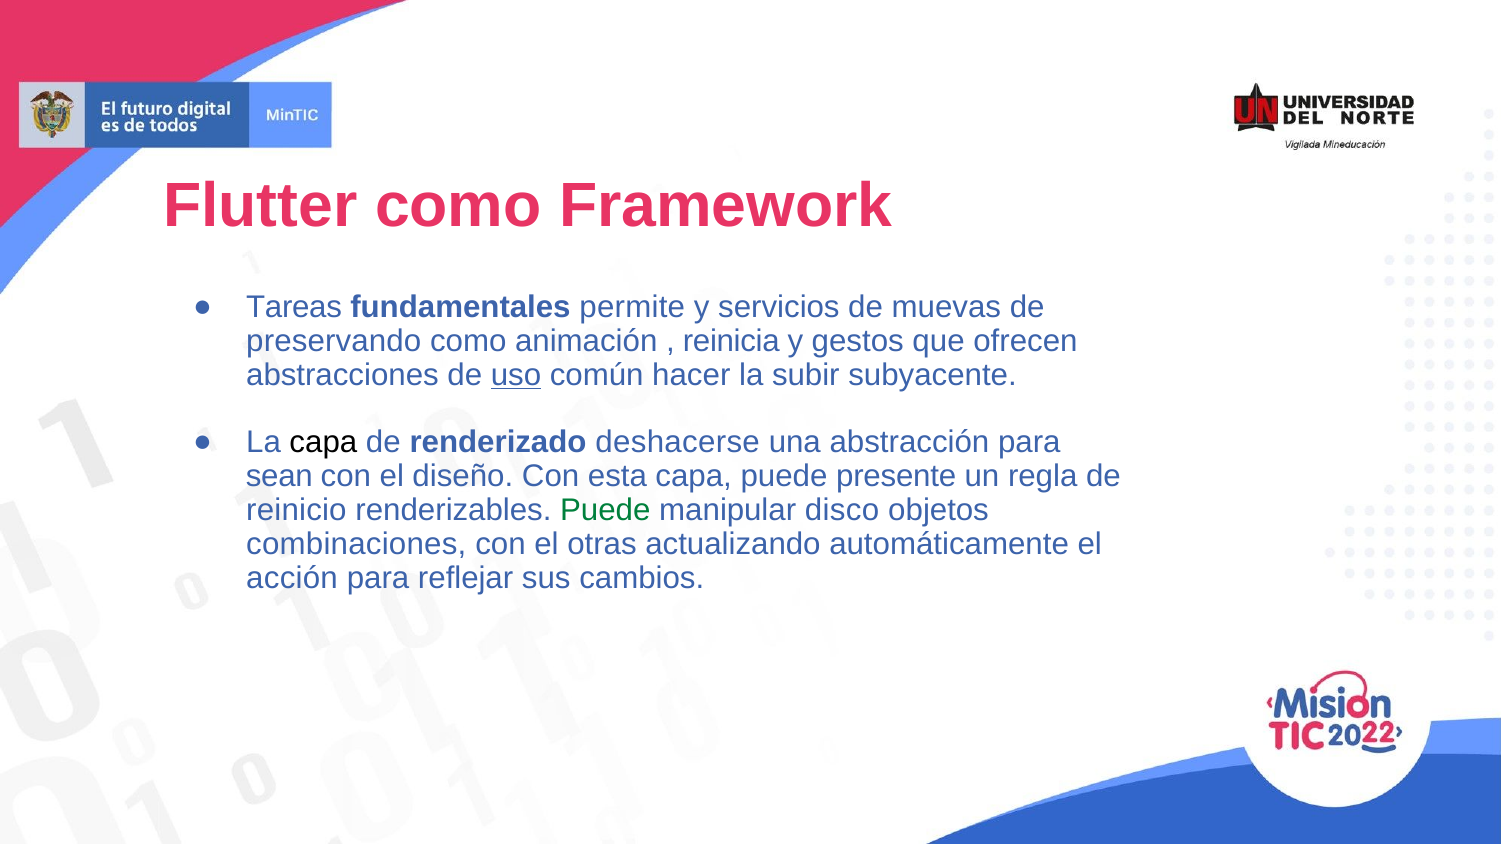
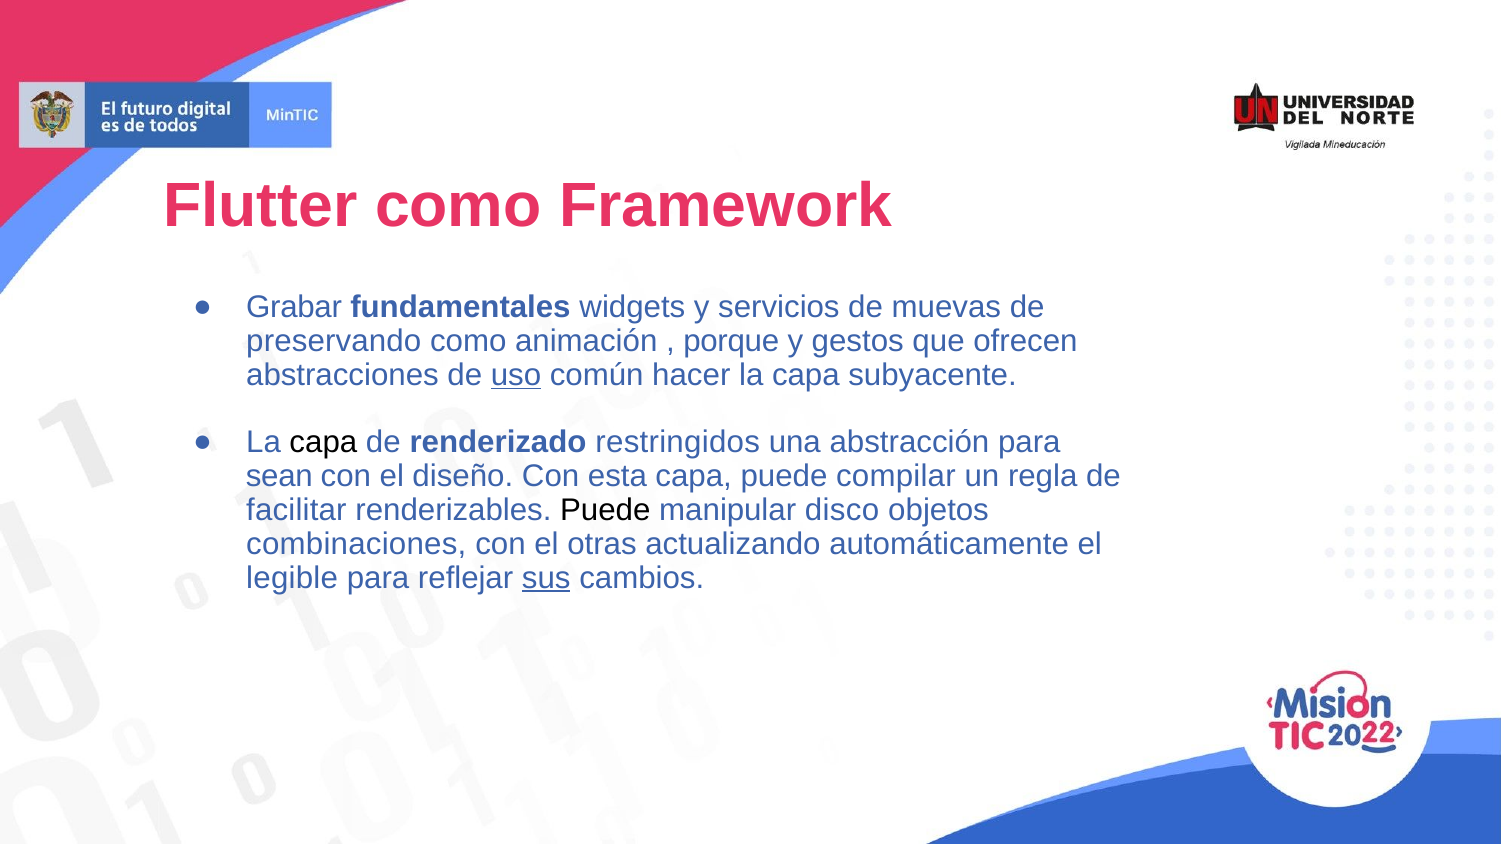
Tareas: Tareas -> Grabar (294, 308)
permite: permite -> widgets (632, 308)
reinicia: reinicia -> porque (731, 341)
subir: subir -> capa (806, 375)
deshacerse: deshacerse -> restringidos (678, 443)
presente: presente -> compilar (896, 477)
reinicio: reinicio -> facilitar (296, 510)
Puede colour: green -> black (605, 510)
acción: acción -> legible (292, 578)
sus underline: none -> present (546, 578)
